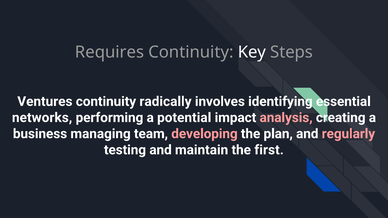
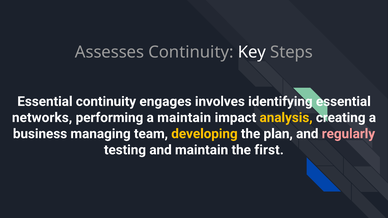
Requires: Requires -> Assesses (110, 52)
Ventures: Ventures -> Essential (45, 102)
radically: radically -> engages (165, 102)
a potential: potential -> maintain (184, 118)
analysis colour: pink -> yellow (286, 118)
developing colour: pink -> yellow (204, 134)
